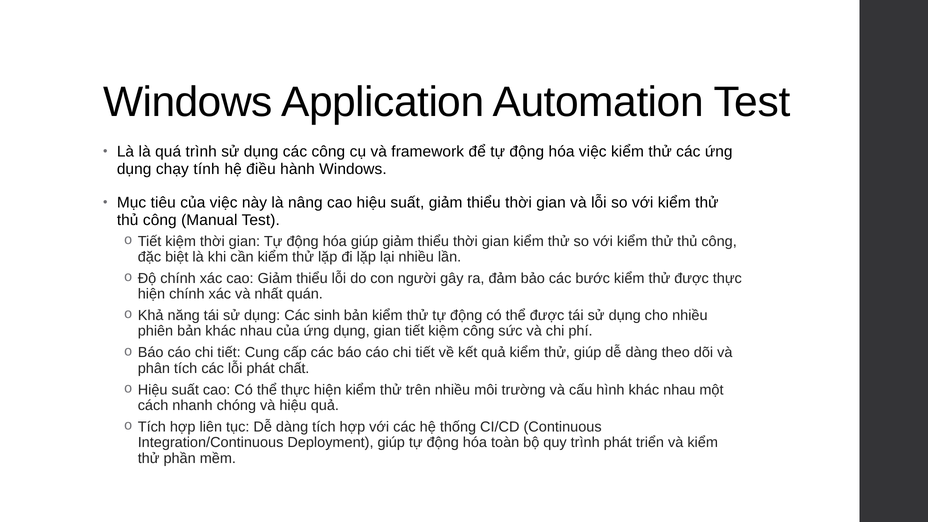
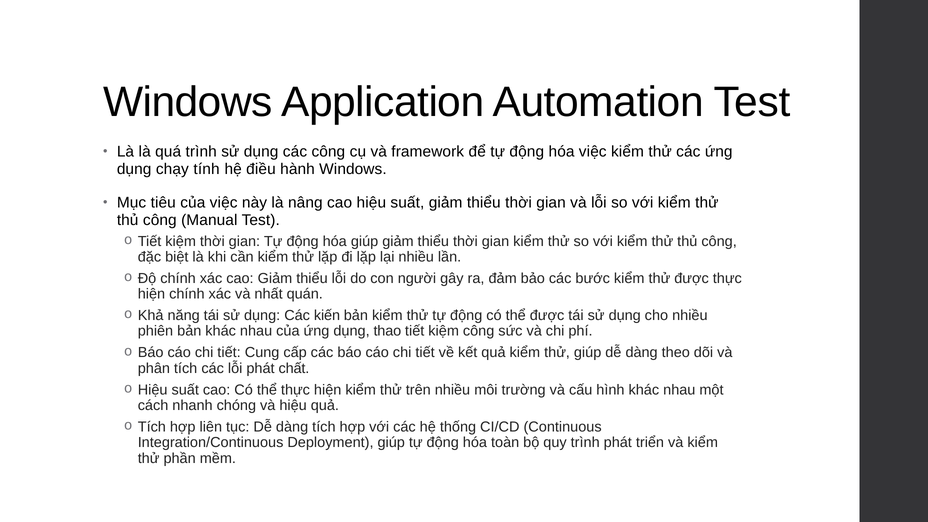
sinh: sinh -> kiến (327, 316)
dụng gian: gian -> thao (387, 331)
